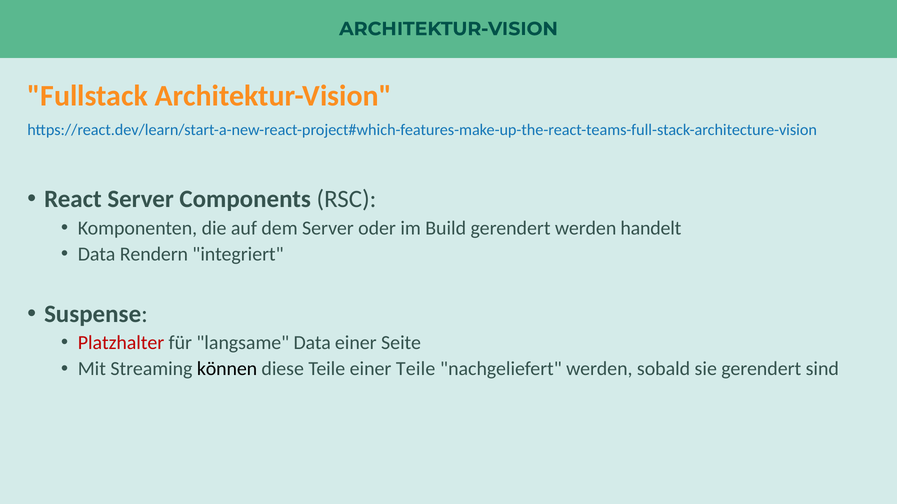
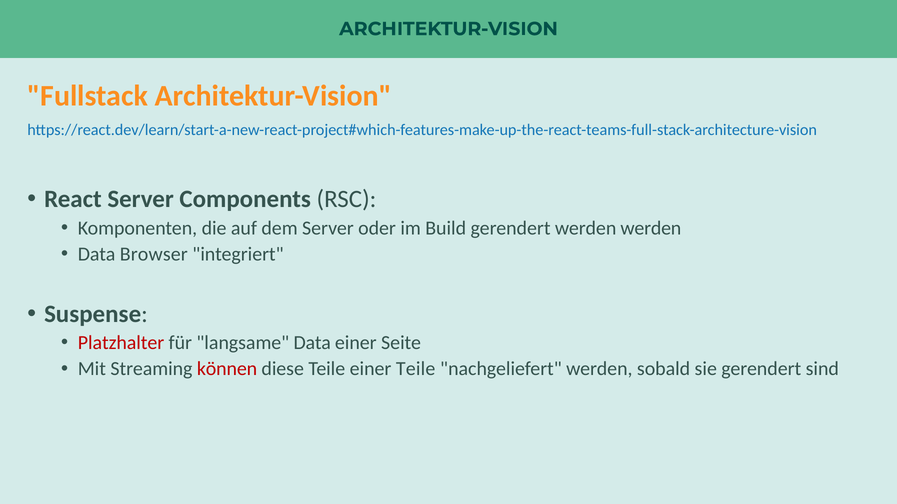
werden handelt: handelt -> werden (651, 228)
Rendern: Rendern -> Browser (154, 254)
können colour: black -> red (227, 369)
